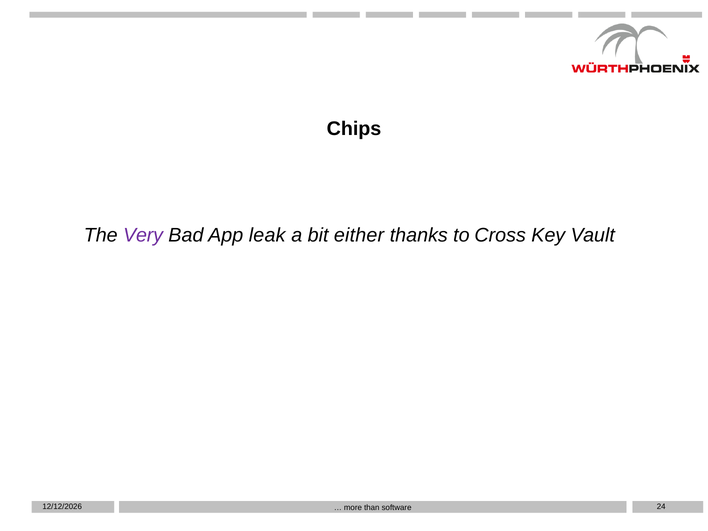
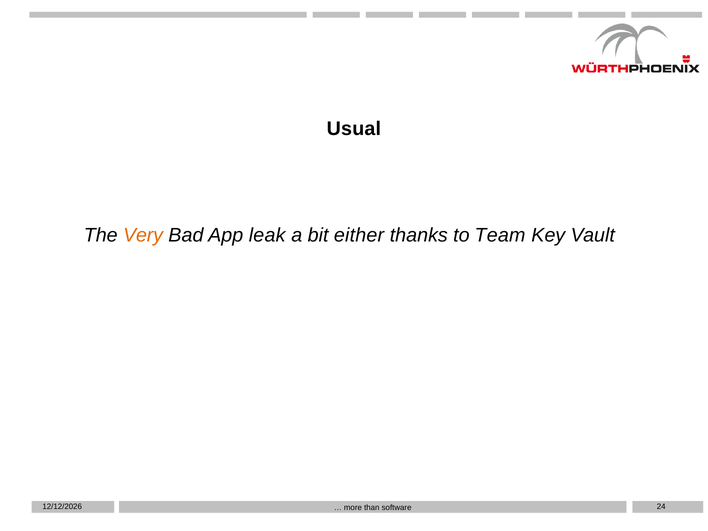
Chips: Chips -> Usual (354, 129)
Very colour: purple -> orange (143, 235)
Cross: Cross -> Team (500, 235)
